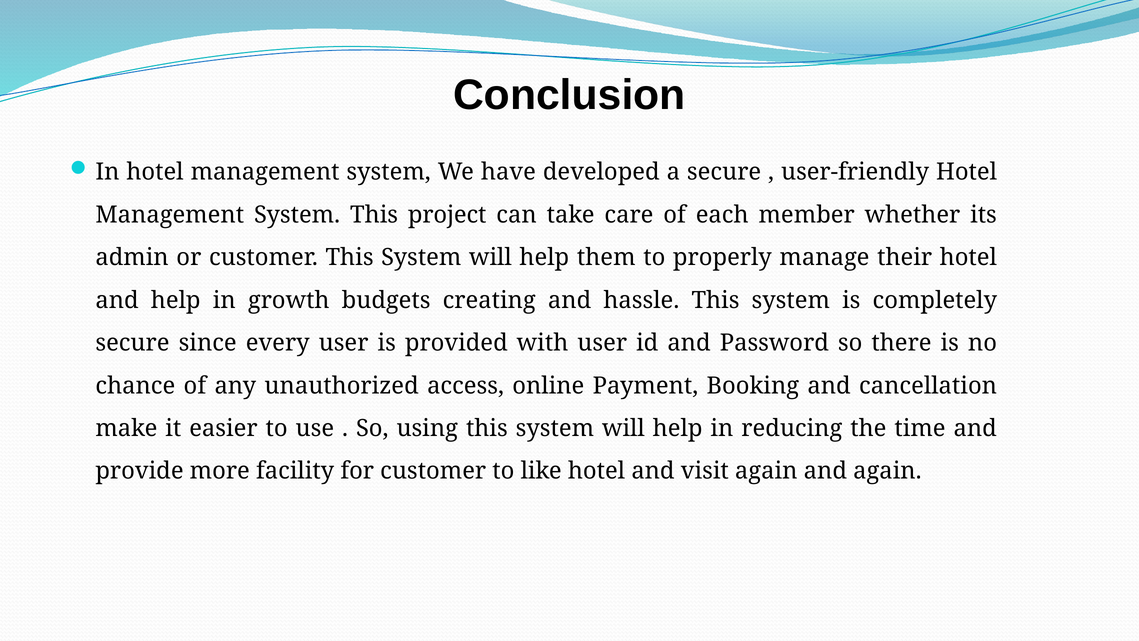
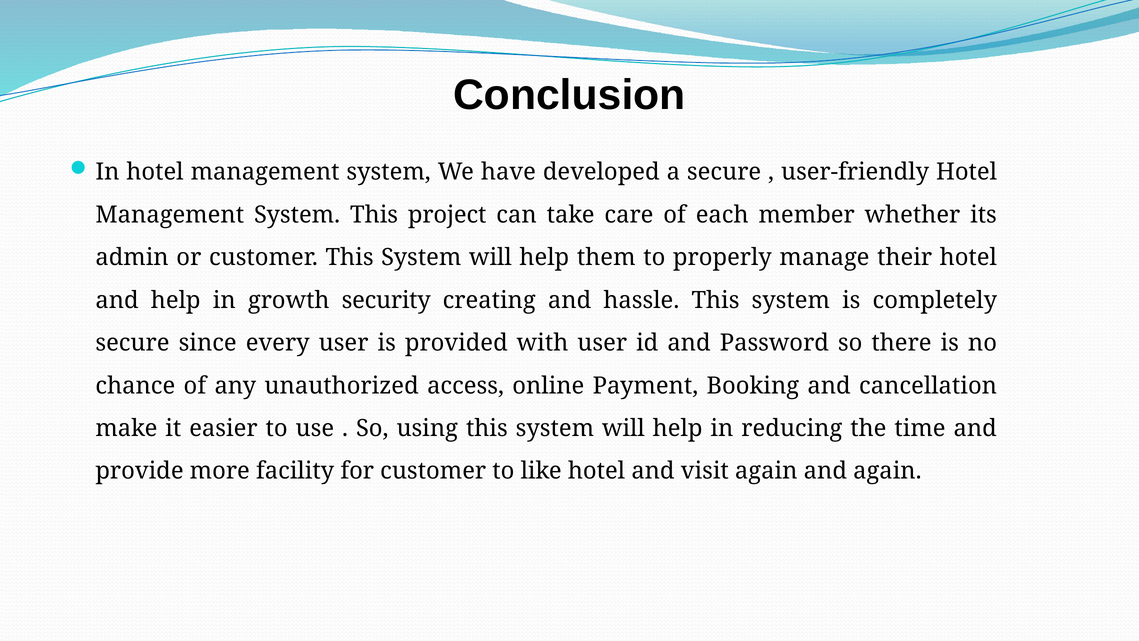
budgets: budgets -> security (386, 300)
